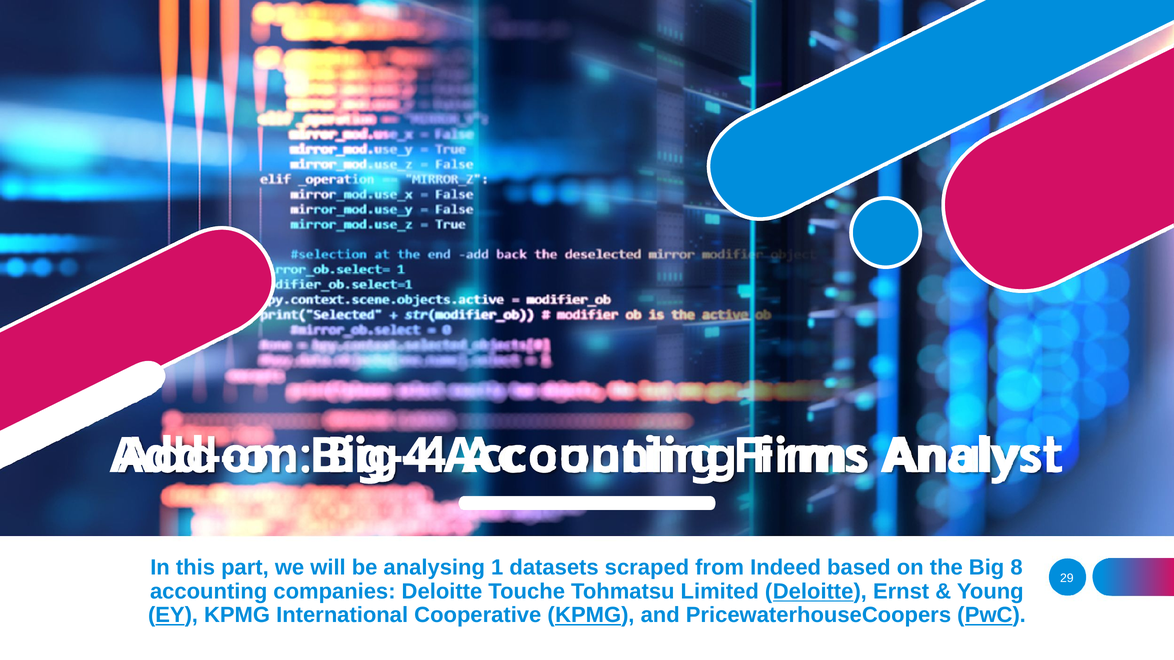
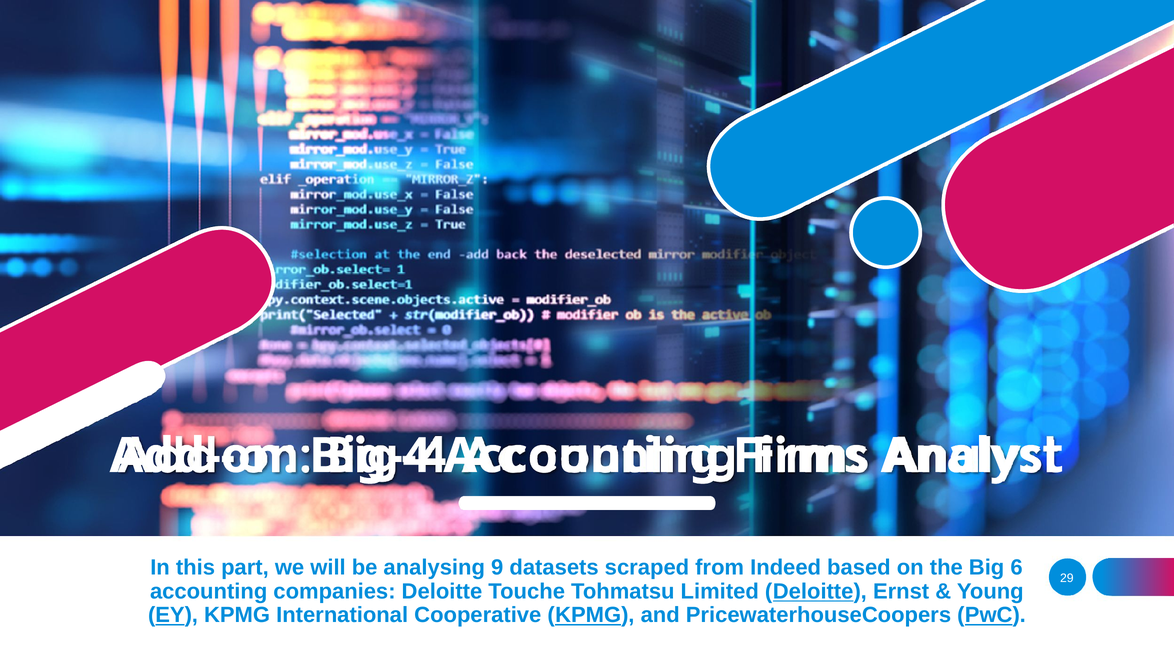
1: 1 -> 9 (497, 568)
8: 8 -> 6 (1017, 568)
